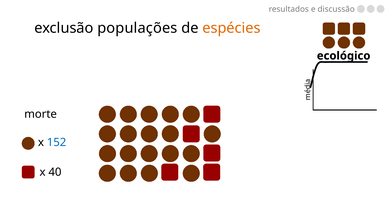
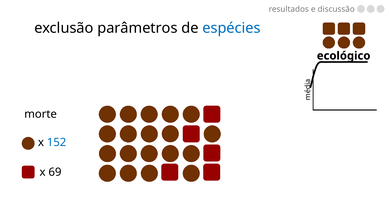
populações: populações -> parâmetros (137, 28)
espécies colour: orange -> blue (231, 28)
40: 40 -> 69 (55, 172)
